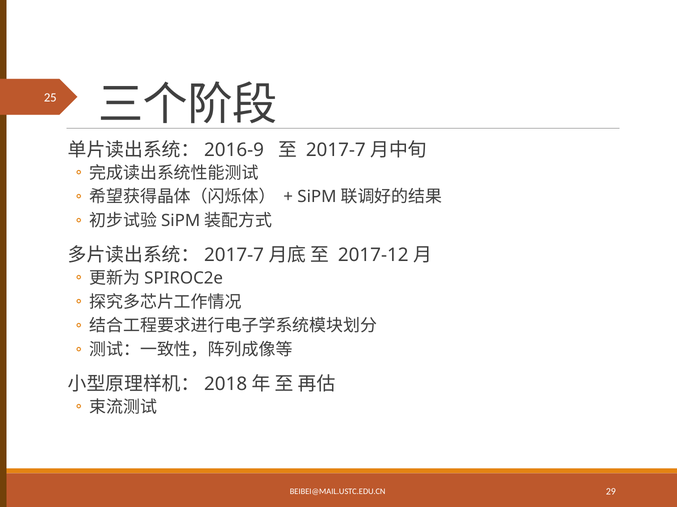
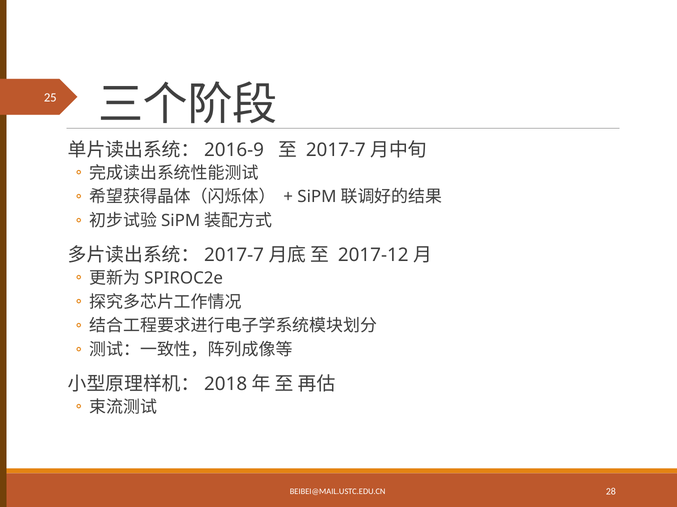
29: 29 -> 28 (611, 492)
